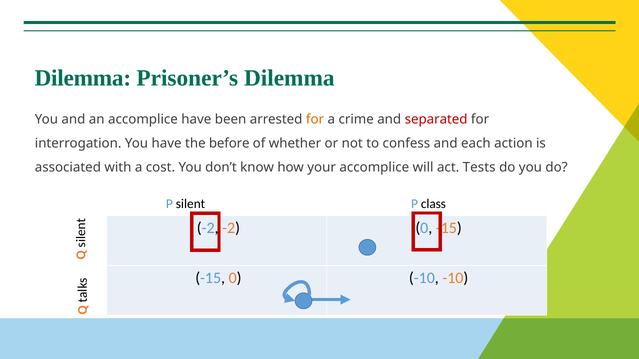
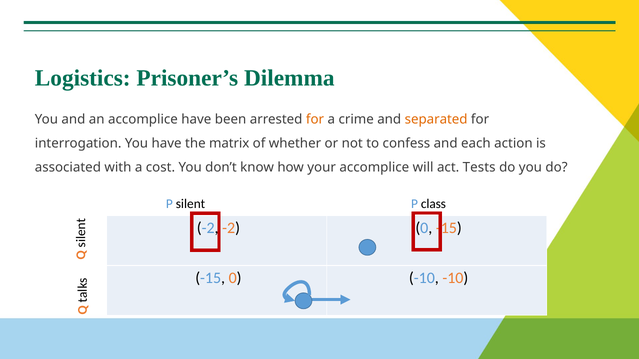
Dilemma: Dilemma -> Logistics (83, 78)
separated colour: red -> orange (436, 120)
before: before -> matrix (229, 144)
